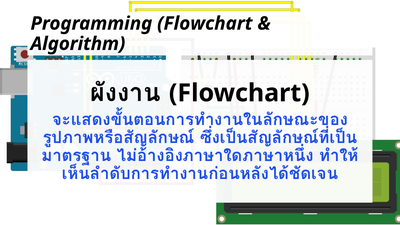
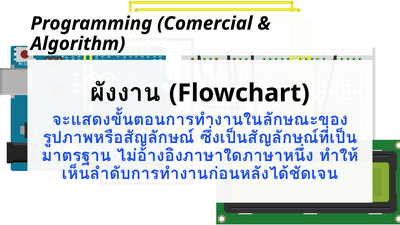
Programming Flowchart: Flowchart -> Comercial (205, 23)
